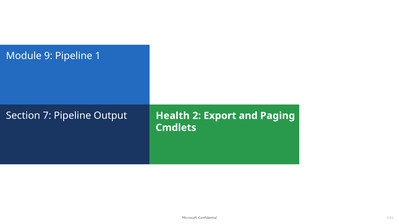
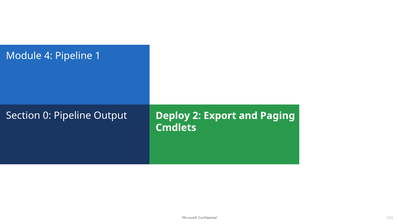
9: 9 -> 4 (48, 56)
7: 7 -> 0 (47, 116)
Health: Health -> Deploy (173, 116)
